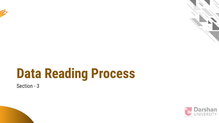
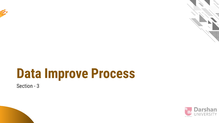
Reading: Reading -> Improve (66, 74)
